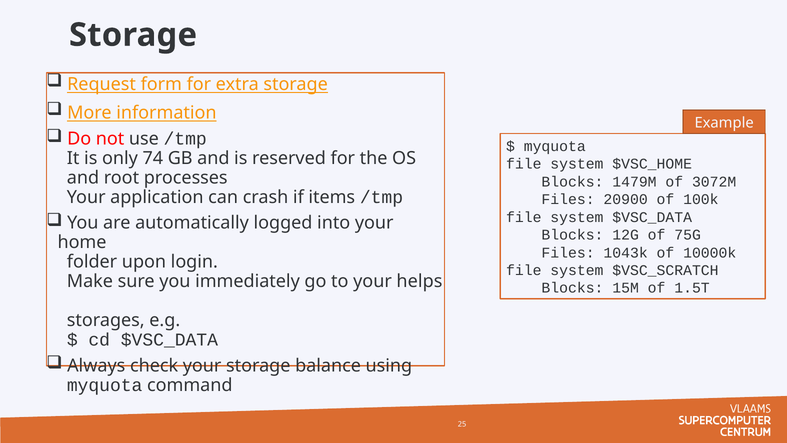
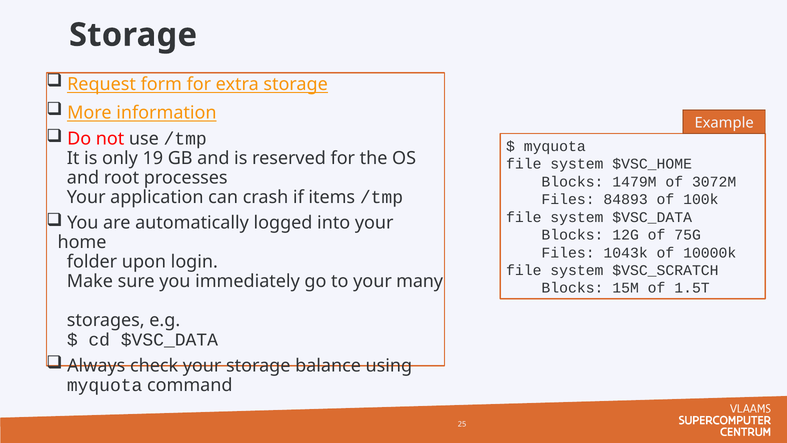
74: 74 -> 19 (153, 158)
20900: 20900 -> 84893 (626, 199)
helps: helps -> many (420, 281)
